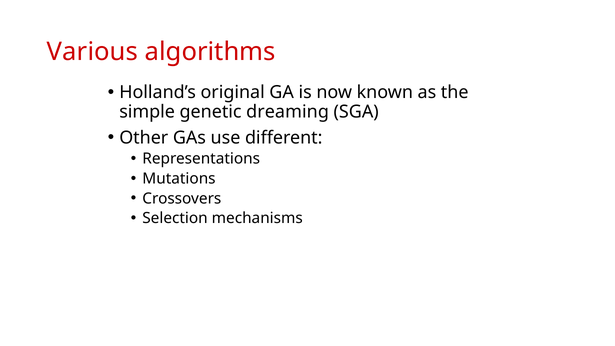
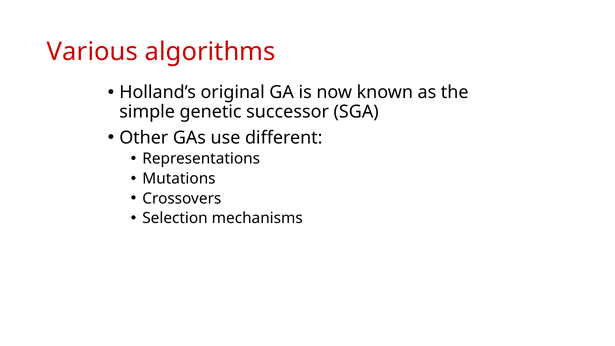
dreaming: dreaming -> successor (288, 112)
